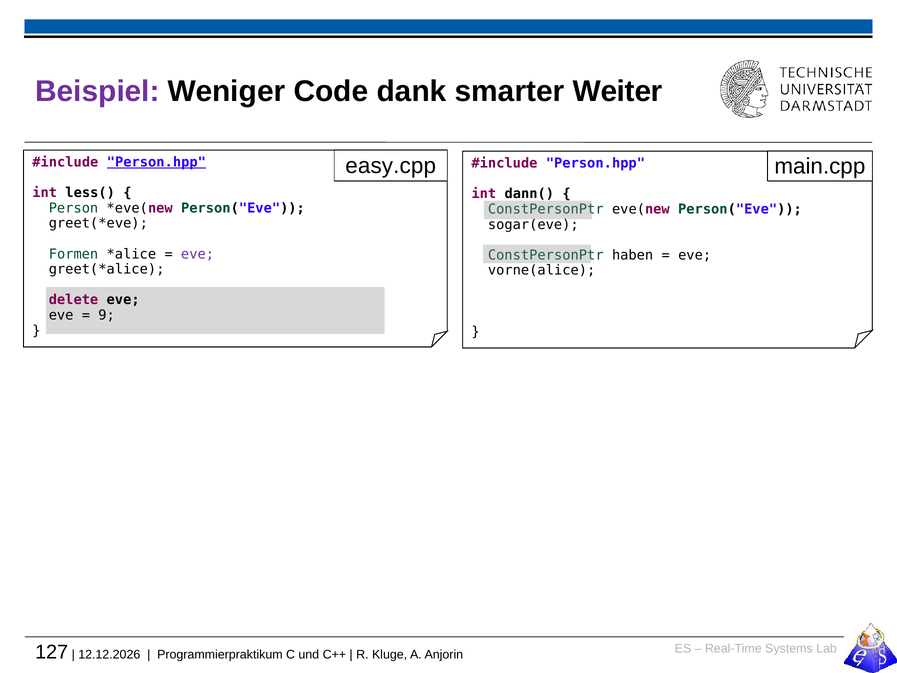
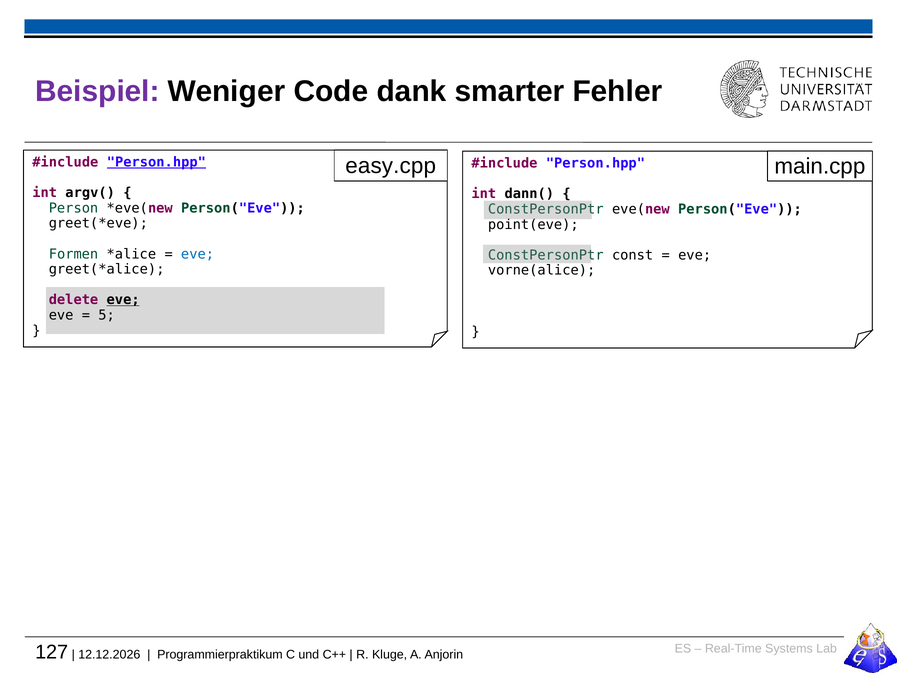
Weiter: Weiter -> Fehler (617, 91)
less(: less( -> argv( (90, 193)
sogar(eve: sogar(eve -> point(eve (533, 224)
eve colour: purple -> blue (198, 254)
haben: haben -> const (633, 255)
eve underline: none -> present (123, 300)
9: 9 -> 5 (107, 315)
